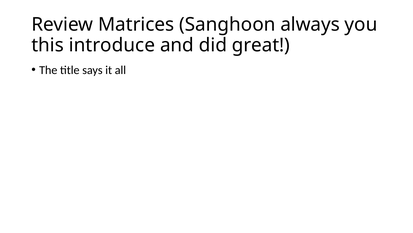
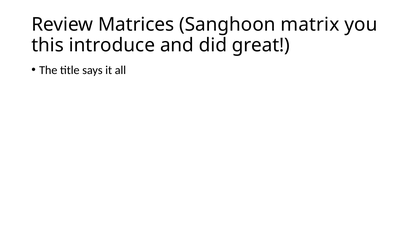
always: always -> matrix (310, 24)
